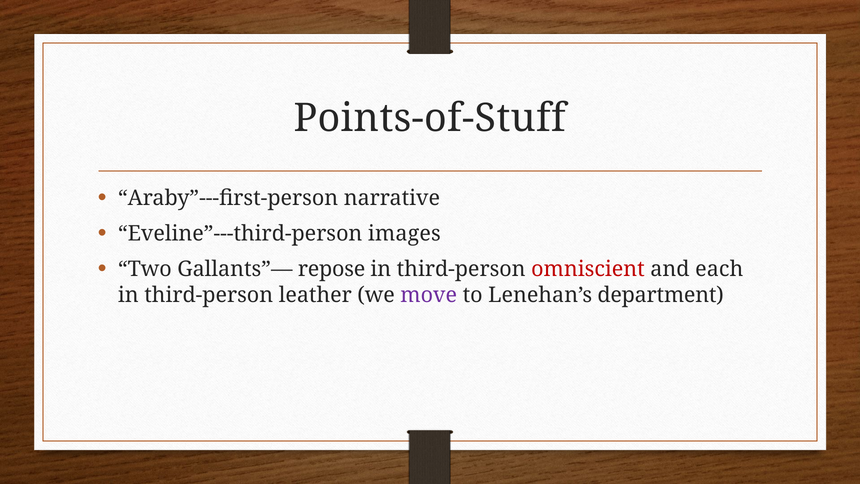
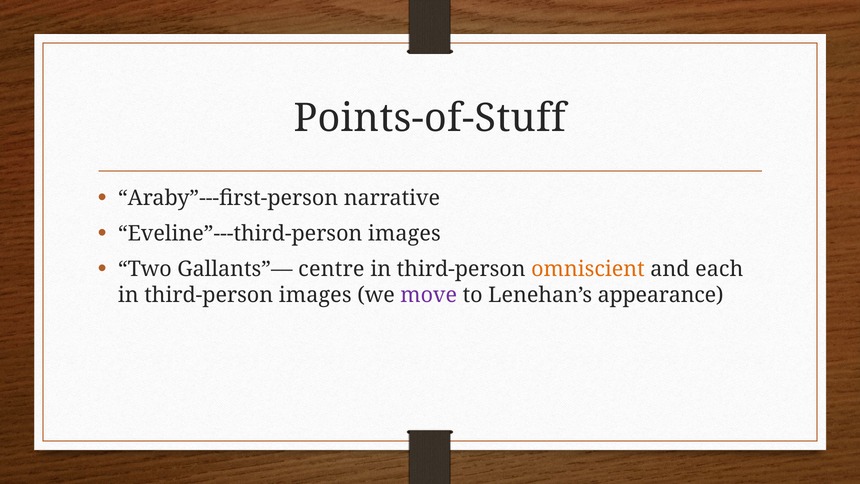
repose: repose -> centre (331, 269)
omniscient colour: red -> orange (588, 269)
third-person leather: leather -> images (315, 295)
department: department -> appearance (661, 295)
